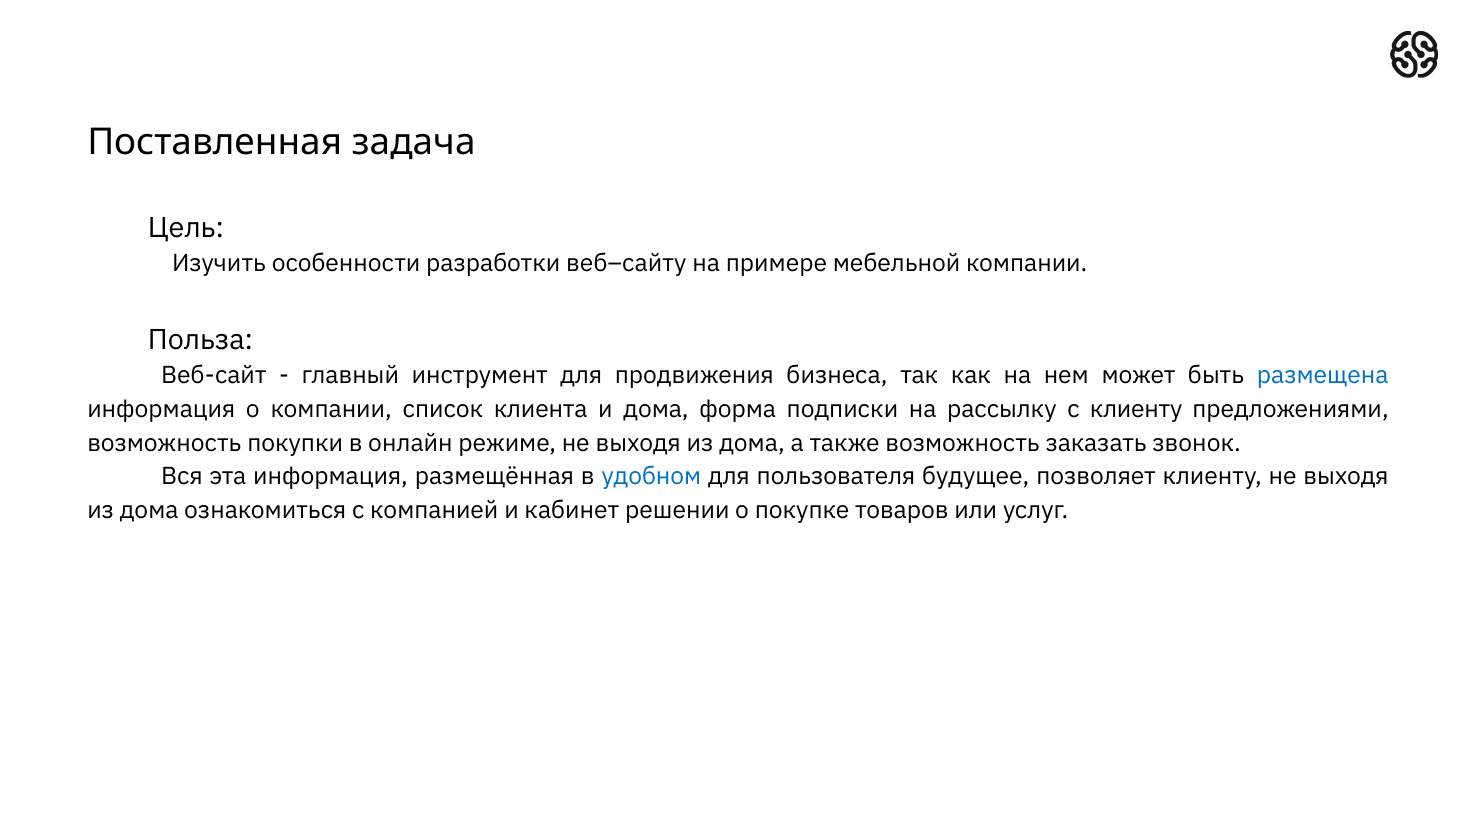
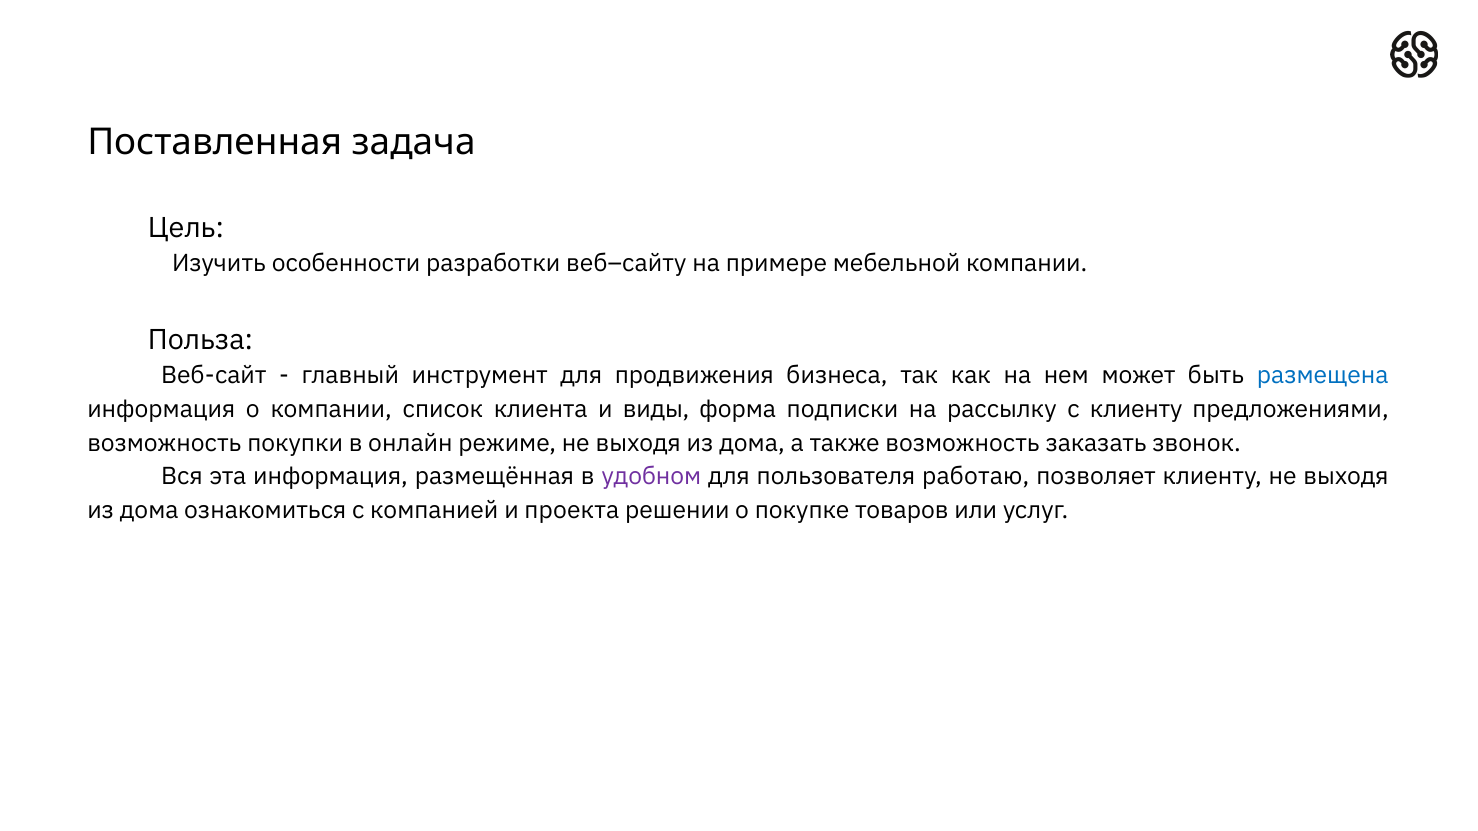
и дома: дома -> виды (656, 410)
удобном colour: blue -> purple (651, 477)
будущее: будущее -> работаю (976, 477)
кабинет: кабинет -> проекта (572, 511)
